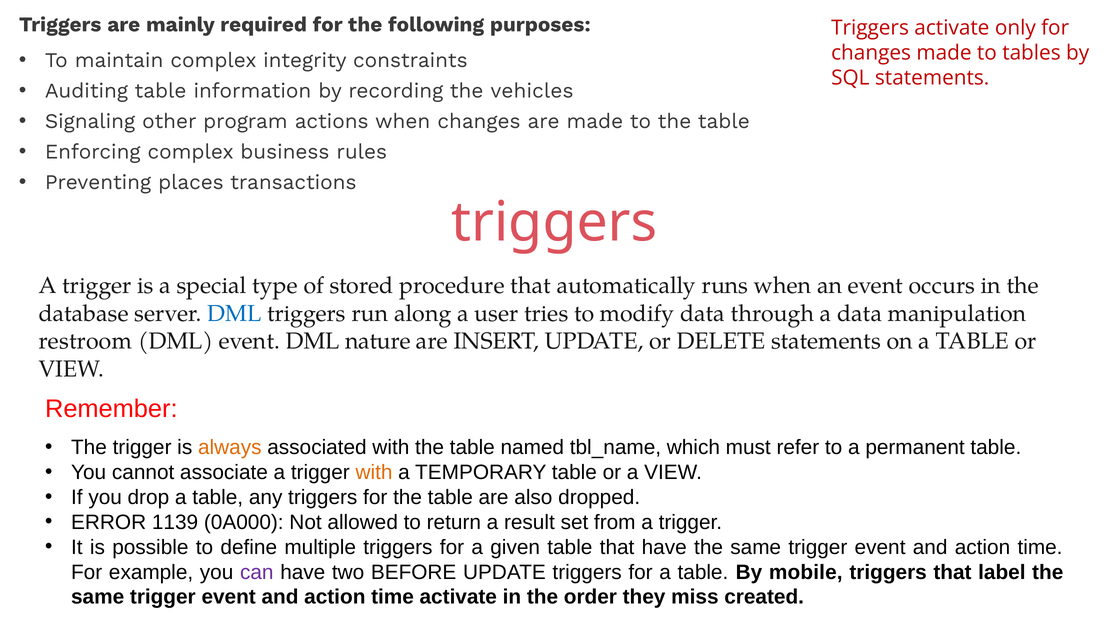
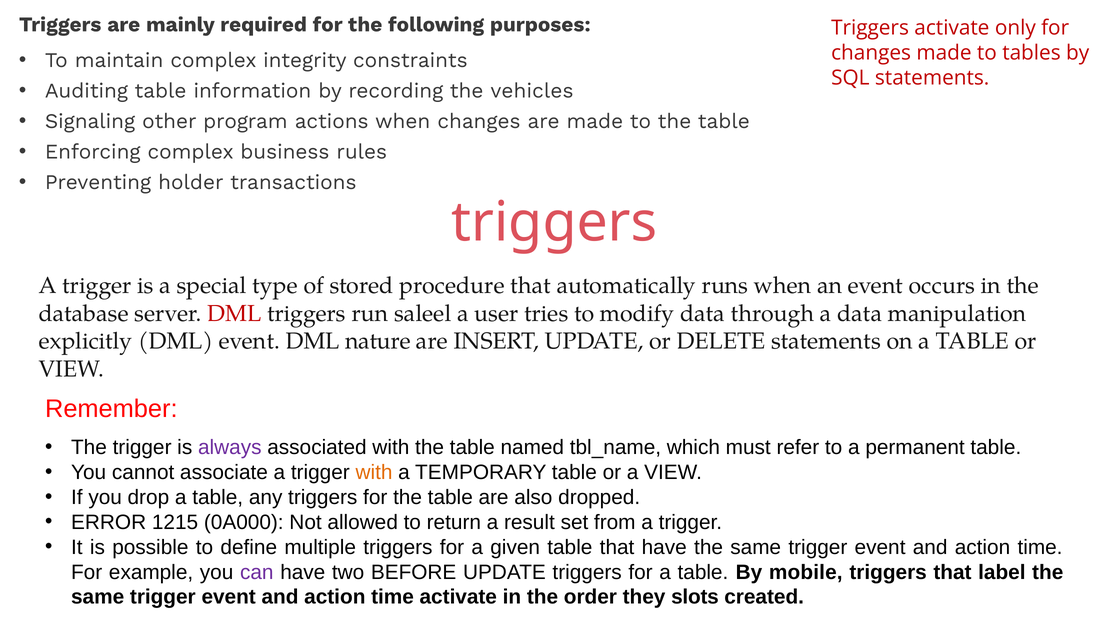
places: places -> holder (191, 182)
DML colour: blue -> red (234, 313)
along: along -> saleel (423, 313)
restroom: restroom -> explicitly (85, 341)
always colour: orange -> purple (230, 447)
1139: 1139 -> 1215 (175, 522)
miss: miss -> slots (695, 597)
